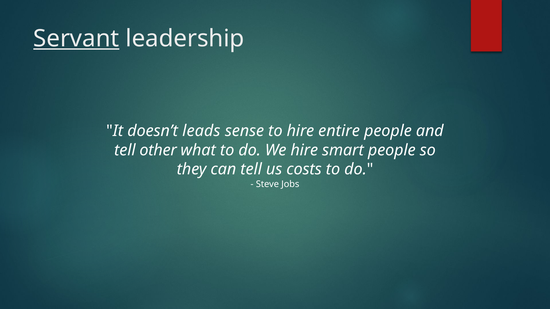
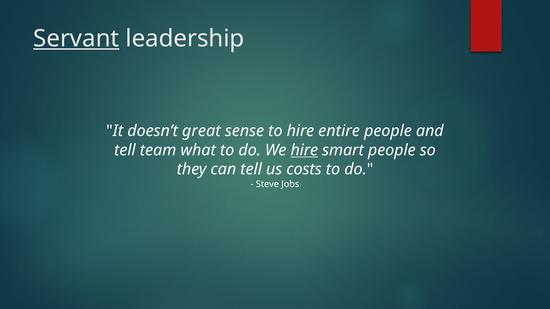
leads: leads -> great (201, 131)
other: other -> team (158, 150)
hire underline: none -> present (304, 150)
